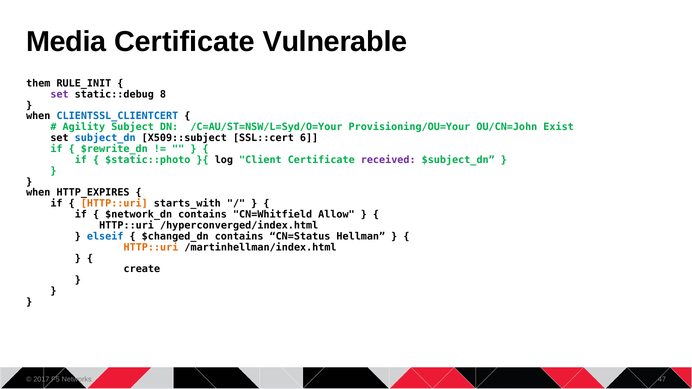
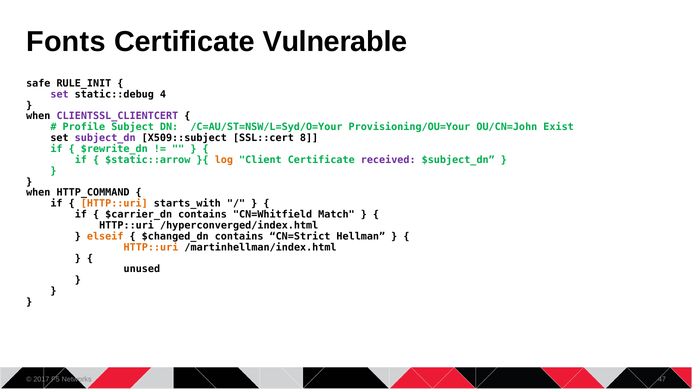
Media: Media -> Fonts (66, 42)
them: them -> safe (38, 83)
8: 8 -> 4 (163, 94)
CLIENTSSL_CLIENTCERT colour: blue -> purple (117, 116)
Agility: Agility -> Profile (84, 127)
subject_dn colour: blue -> purple (105, 138)
6: 6 -> 8 (309, 138)
$static::photo: $static::photo -> $static::arrow (148, 160)
log colour: black -> orange (224, 160)
HTTP_EXPIRES: HTTP_EXPIRES -> HTTP_COMMAND (93, 193)
$network_dn: $network_dn -> $carrier_dn (139, 215)
Allow: Allow -> Match (336, 215)
elseif colour: blue -> orange (105, 236)
CN=Status: CN=Status -> CN=Strict (300, 236)
create: create -> unused (142, 269)
